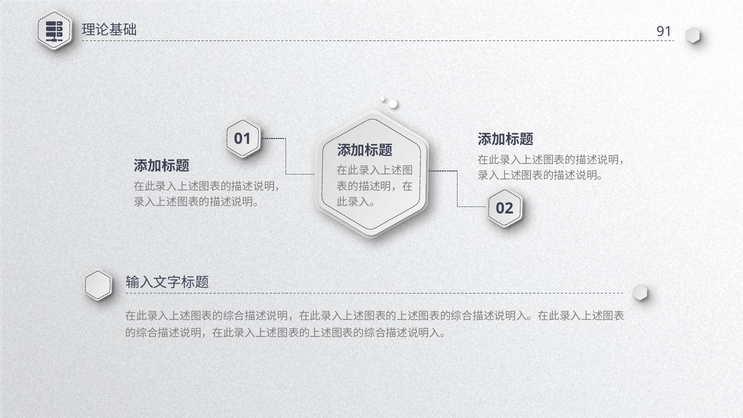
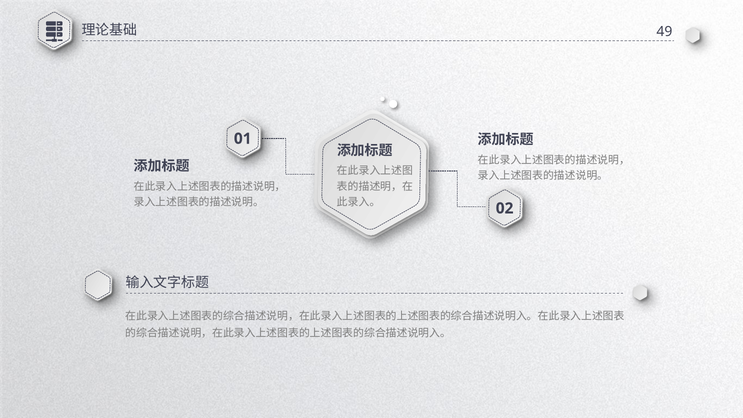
91: 91 -> 49 (664, 32)
